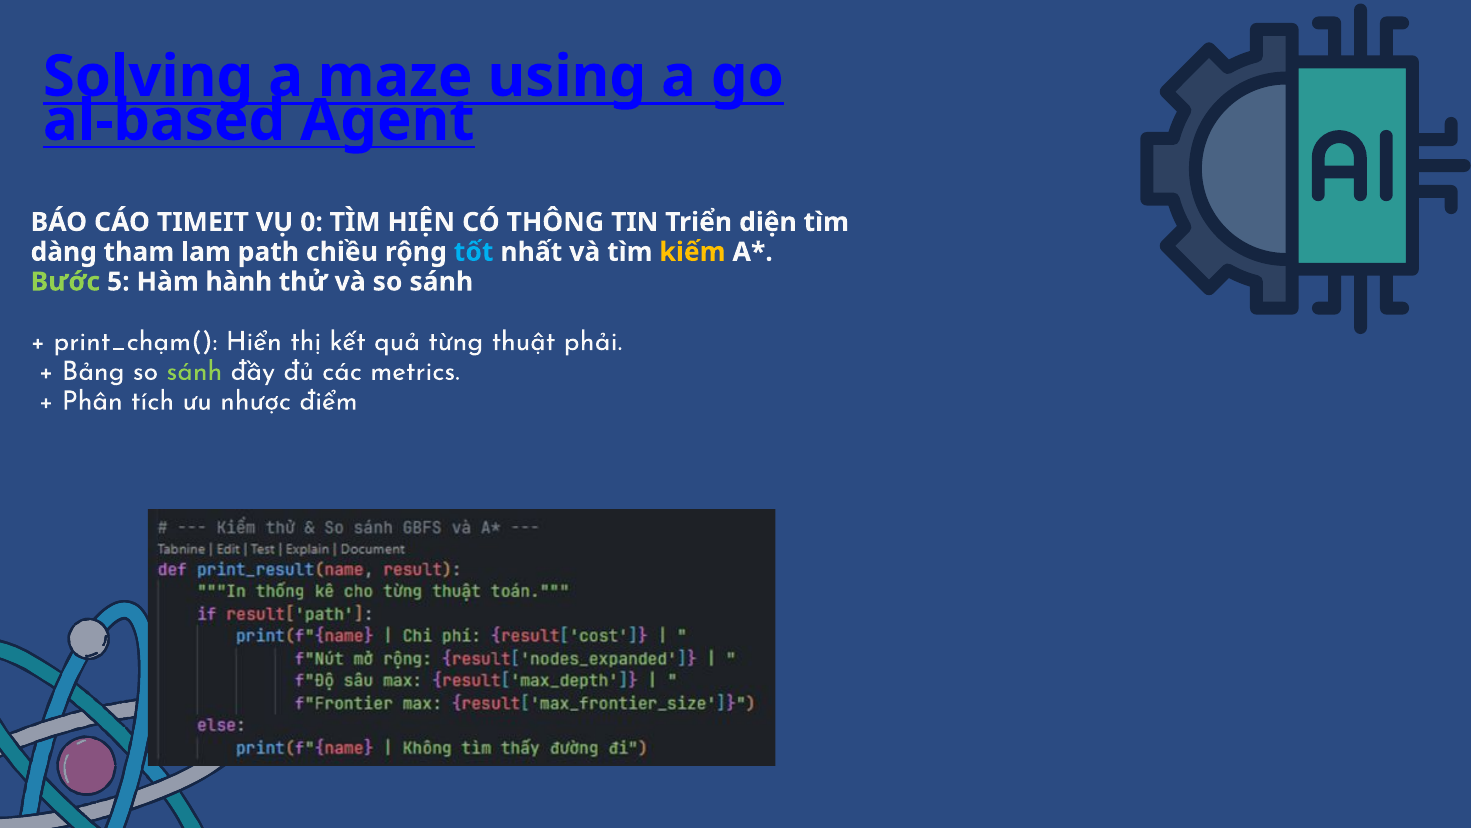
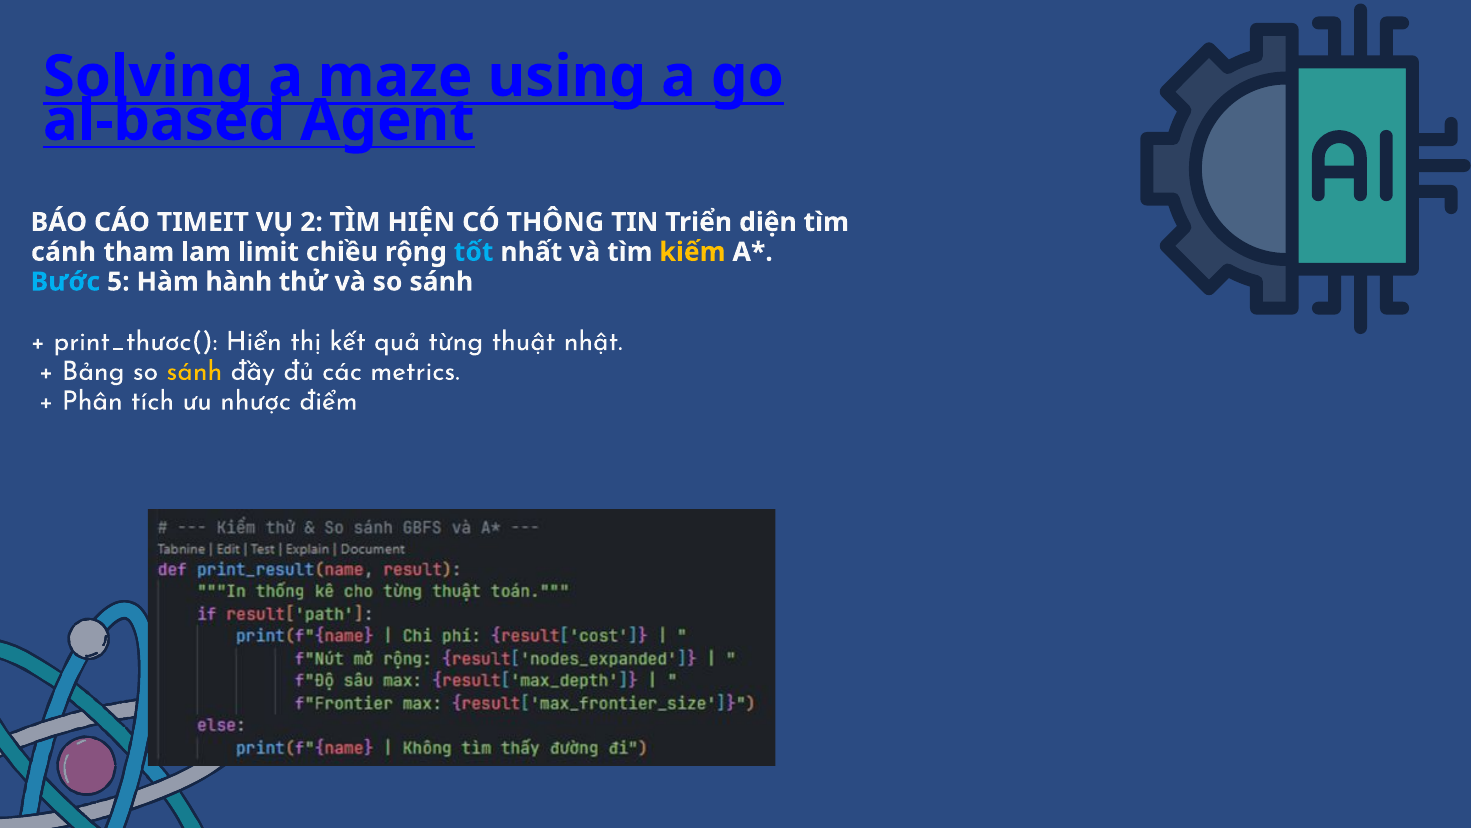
0: 0 -> 2 (312, 222)
dàng: dàng -> cánh (63, 252)
path: path -> limit (268, 252)
Bước colour: light green -> light blue (65, 282)
print_chạm(: print_chạm( -> print_thươc( (135, 341)
phải: phải -> nhật (593, 341)
sánh colour: light green -> yellow (194, 371)
